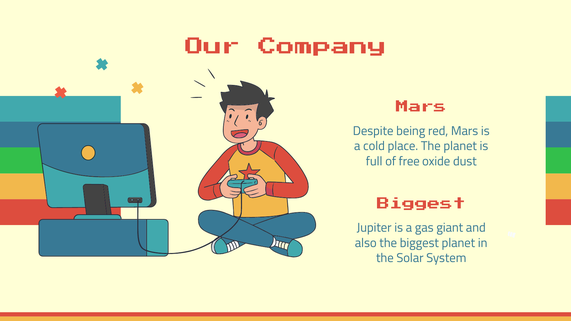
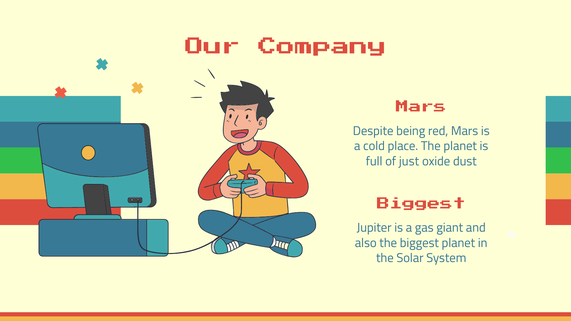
free: free -> just (409, 161)
